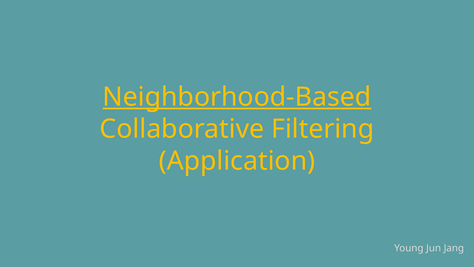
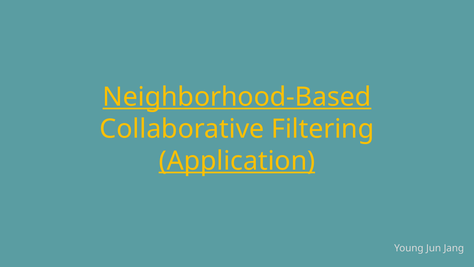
Application underline: none -> present (237, 161)
